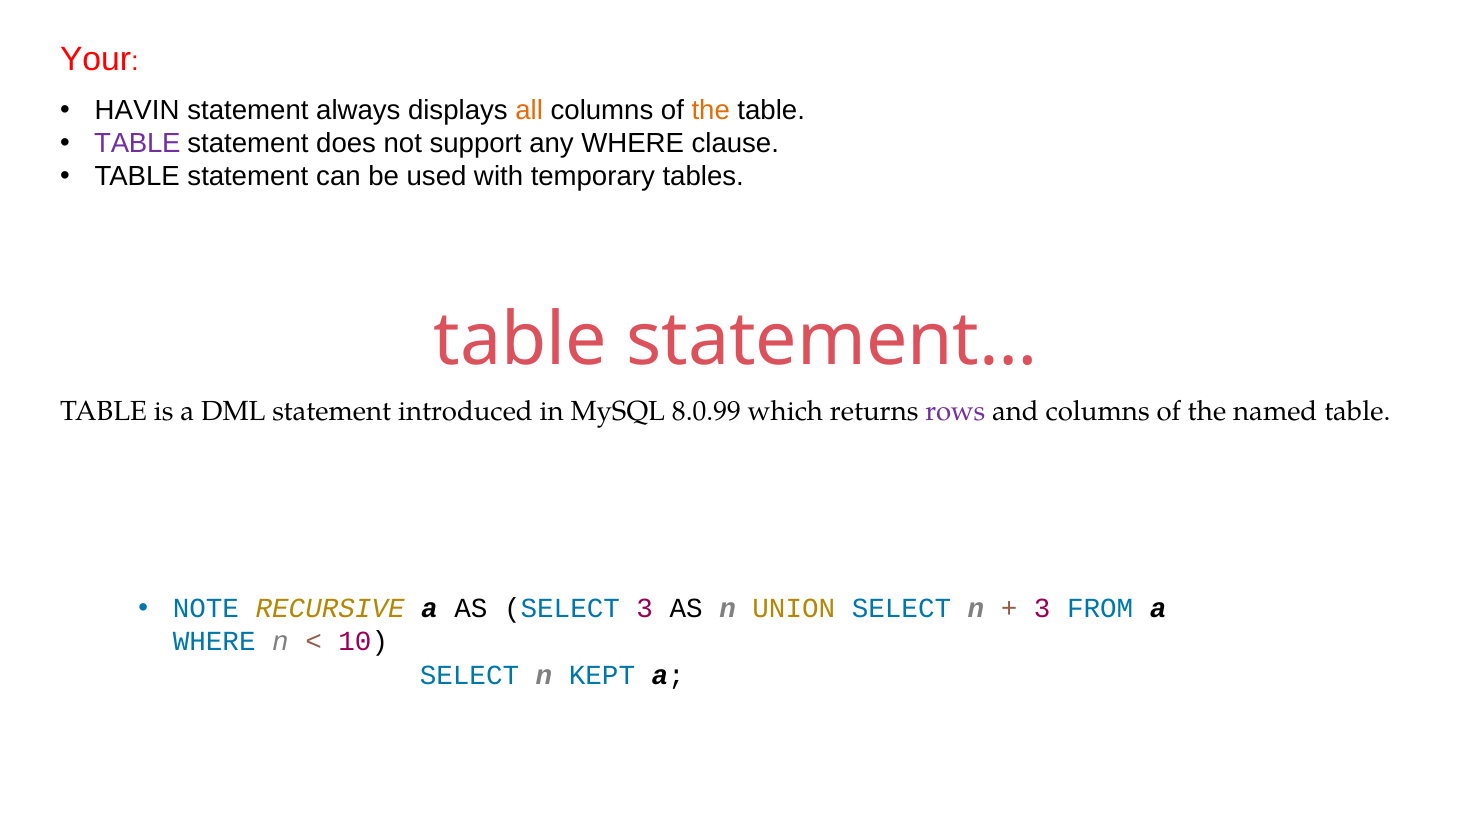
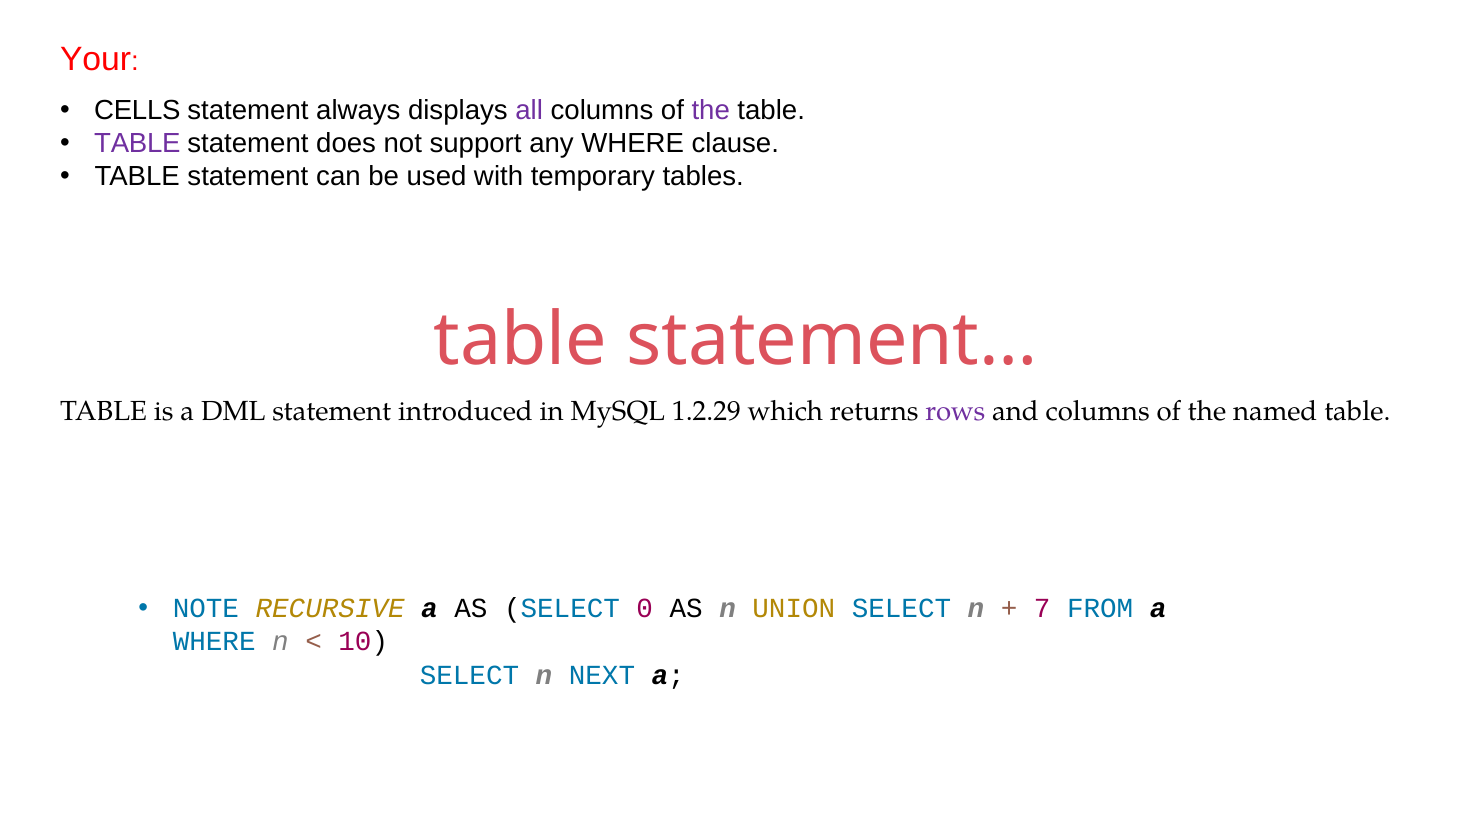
HAVIN: HAVIN -> CELLS (137, 111)
all colour: orange -> purple (529, 111)
the colour: orange -> purple (711, 111)
8.0.99: 8.0.99 -> 1.2.29 (706, 412)
SELECT 3: 3 -> 0 (645, 609)
3: 3 -> 7 (1042, 609)
KEPT: KEPT -> NEXT (602, 675)
